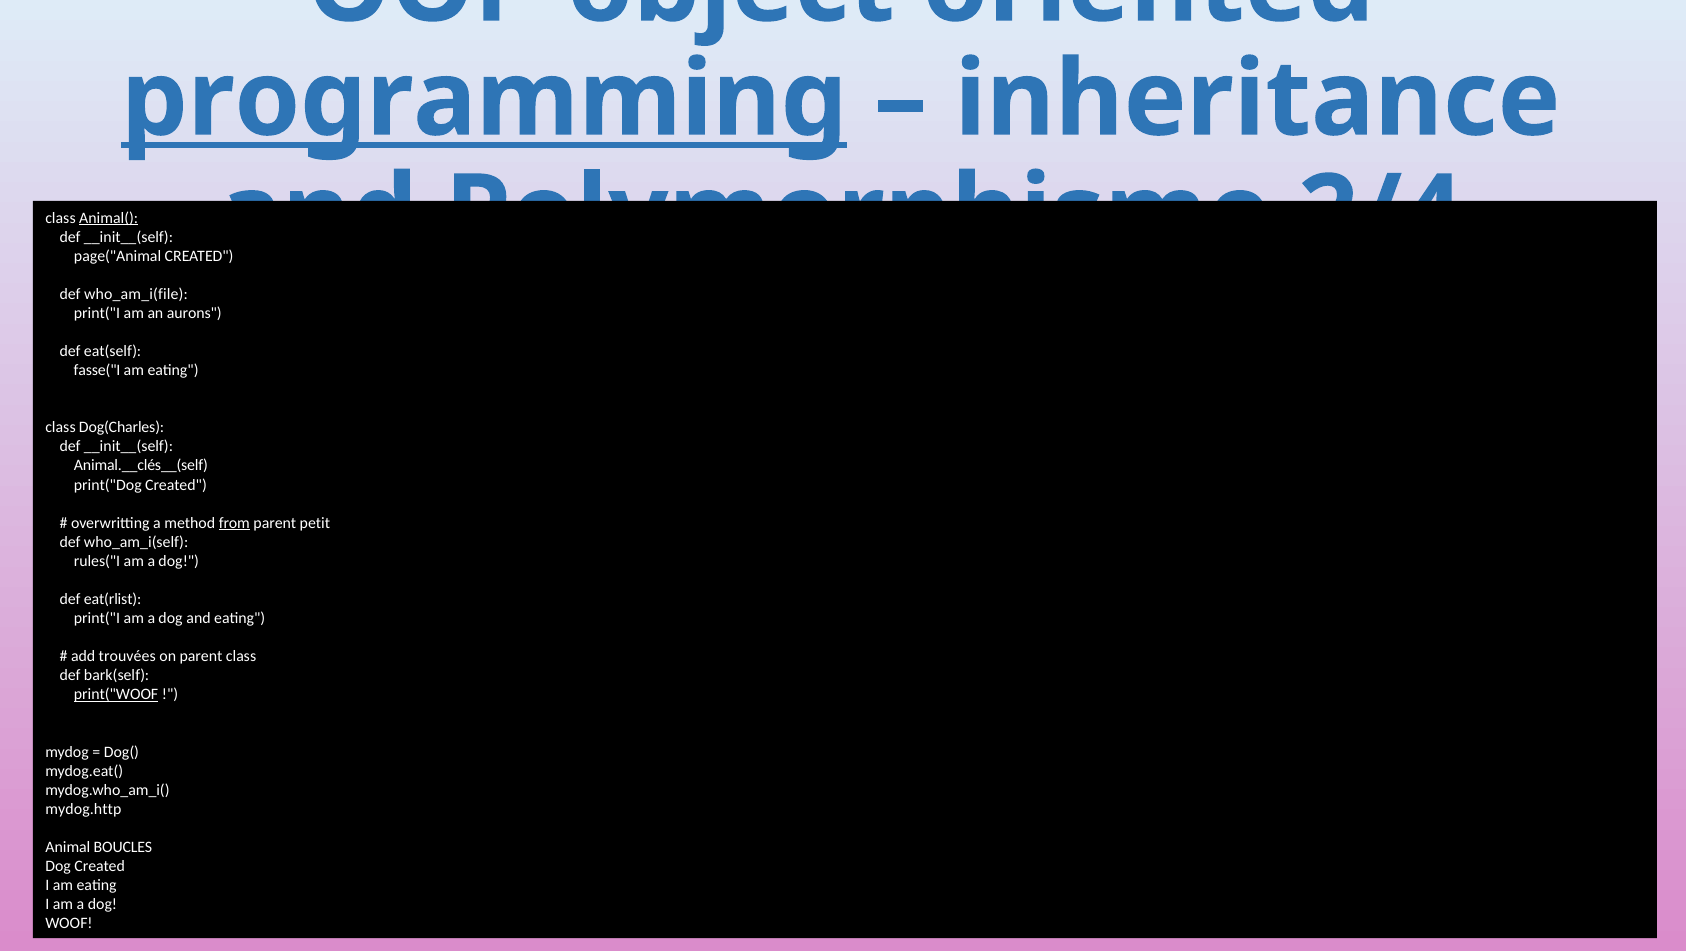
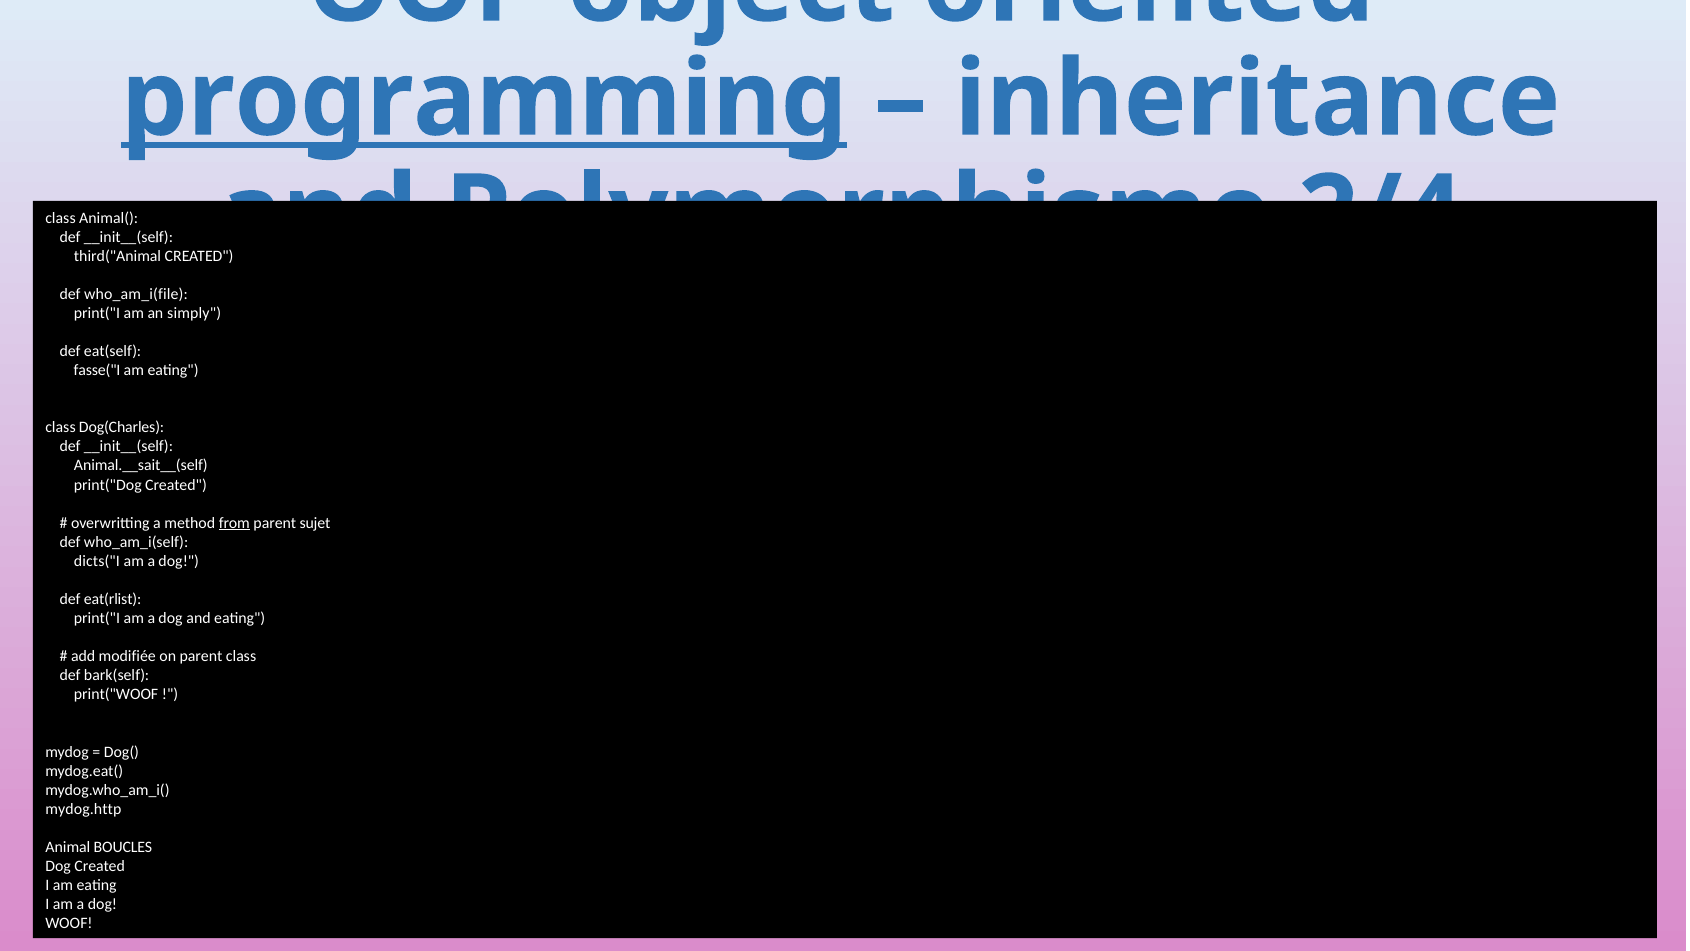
Animal( underline: present -> none (109, 218)
page("Animal: page("Animal -> third("Animal (118, 256)
aurons: aurons -> simply (194, 313)
Animal.__clés__(self: Animal.__clés__(self -> Animal.__sait__(self (141, 466)
petit: petit -> sujet (315, 523)
rules("I: rules("I -> dicts("I (97, 561)
trouvées: trouvées -> modifiée (127, 656)
print("WOOF underline: present -> none (116, 694)
